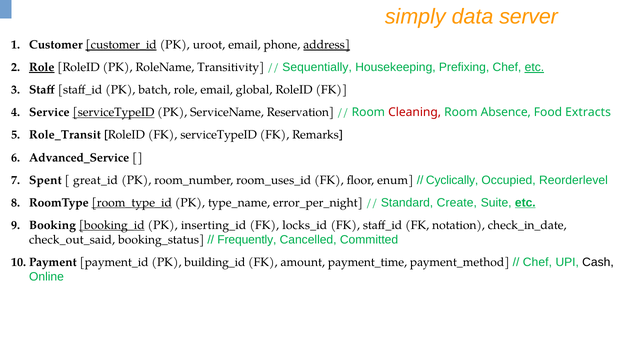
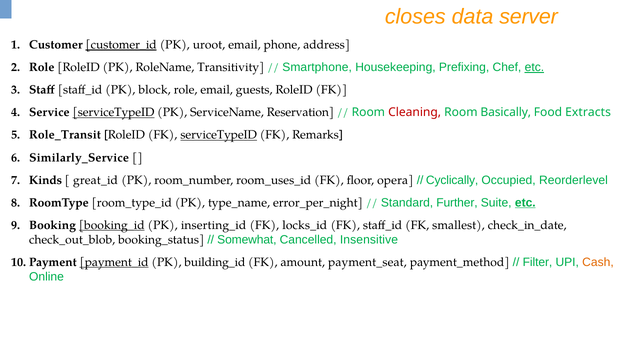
simply: simply -> closes (415, 17)
address underline: present -> none (327, 45)
Role underline: present -> none (42, 67)
Sequentially: Sequentially -> Smartphone (317, 67)
batch: batch -> block (155, 90)
global: global -> guests (254, 90)
Absence: Absence -> Basically (506, 112)
serviceTypeID underline: none -> present (219, 135)
Advanced_Service: Advanced_Service -> Similarly_Service (79, 157)
Spent: Spent -> Kinds (45, 180)
enum: enum -> opera (395, 180)
room_type_id underline: present -> none (132, 202)
Create: Create -> Further (457, 202)
notation: notation -> smallest (458, 225)
check_out_said: check_out_said -> check_out_blob (72, 239)
Frequently: Frequently -> Somewhat (247, 239)
Committed: Committed -> Insensitive (369, 239)
payment_id underline: none -> present (114, 262)
payment_time: payment_time -> payment_seat (367, 262)
Chef: Chef -> Filter (538, 262)
Cash colour: black -> orange (598, 262)
